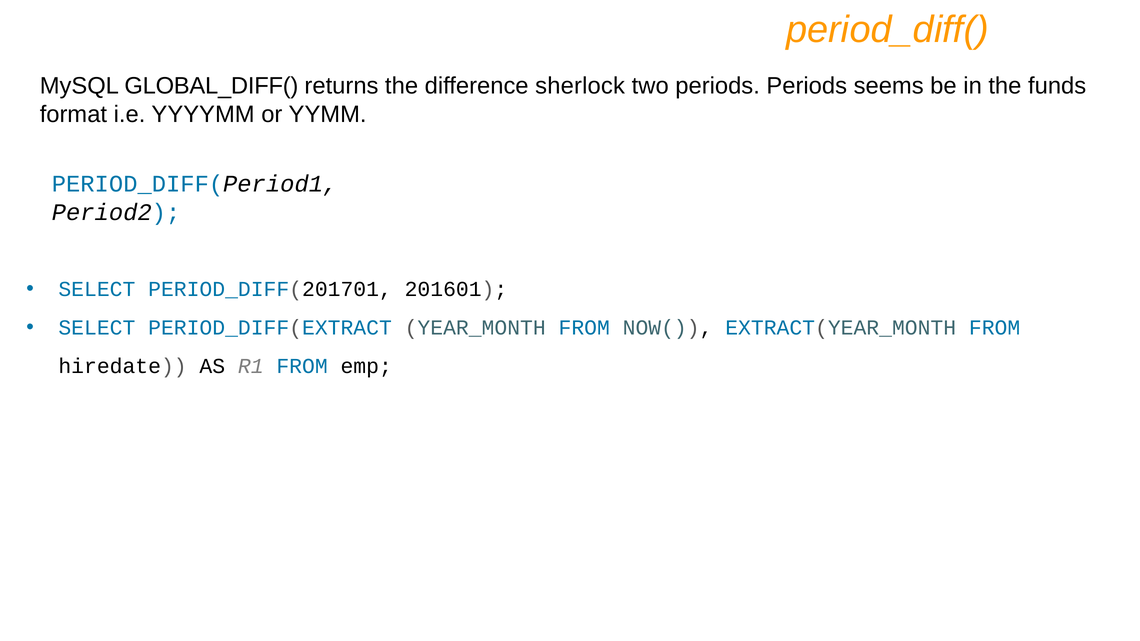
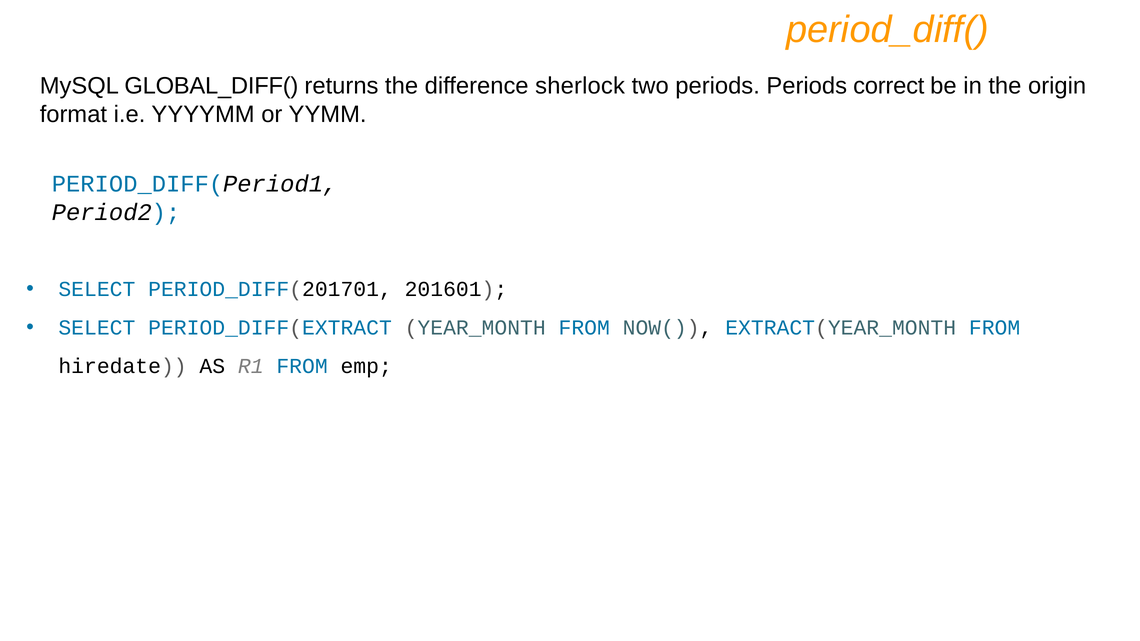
seems: seems -> correct (889, 86)
funds: funds -> origin (1057, 86)
